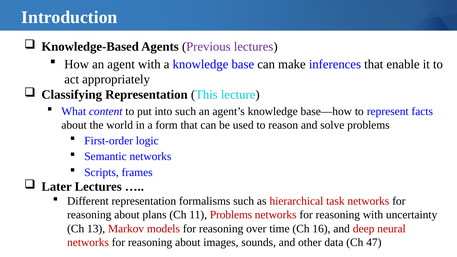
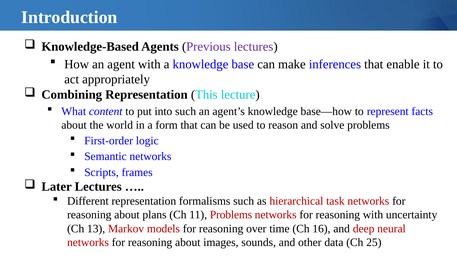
Classifying: Classifying -> Combining (72, 95)
47: 47 -> 25 (374, 242)
